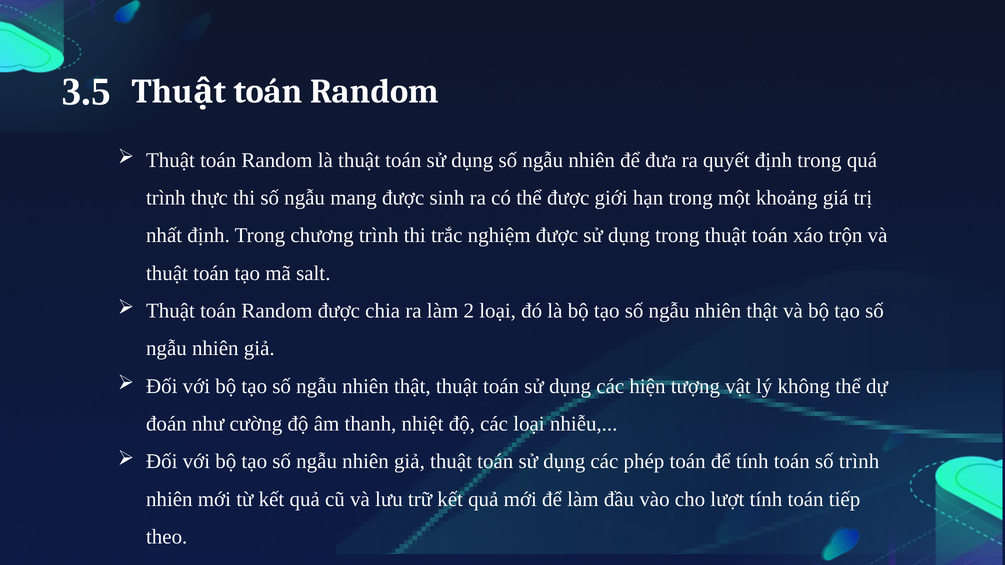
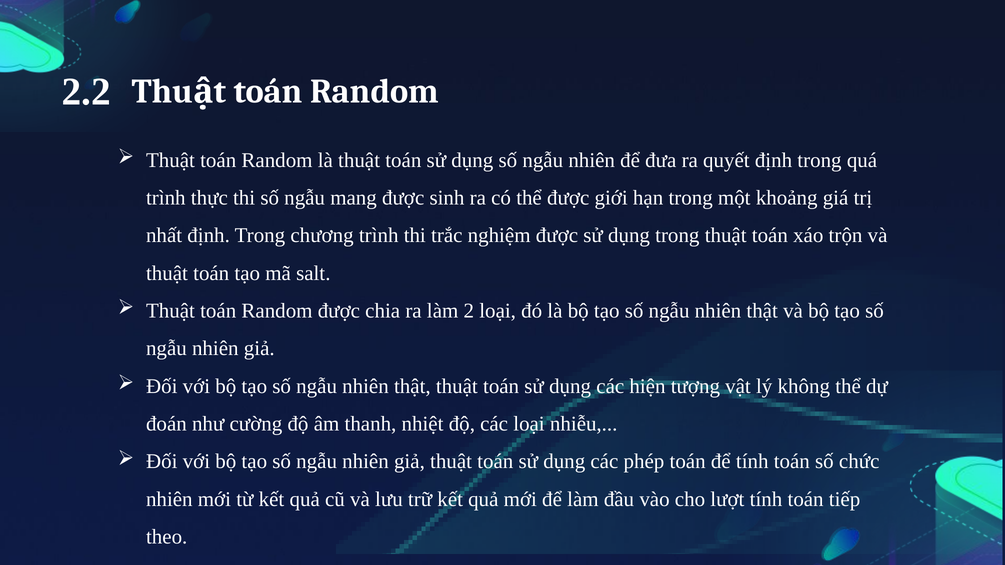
3.5: 3.5 -> 2.2 (86, 92)
số trình: trình -> chức (859, 462)
